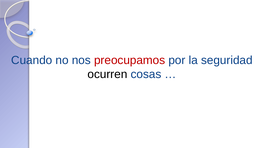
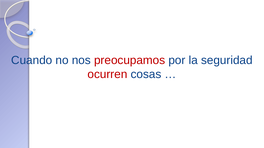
ocurren colour: black -> red (107, 75)
